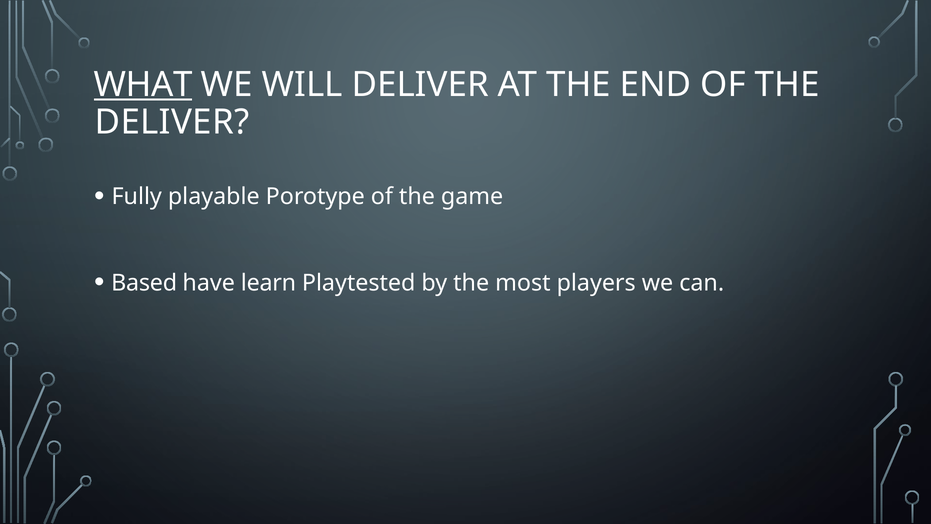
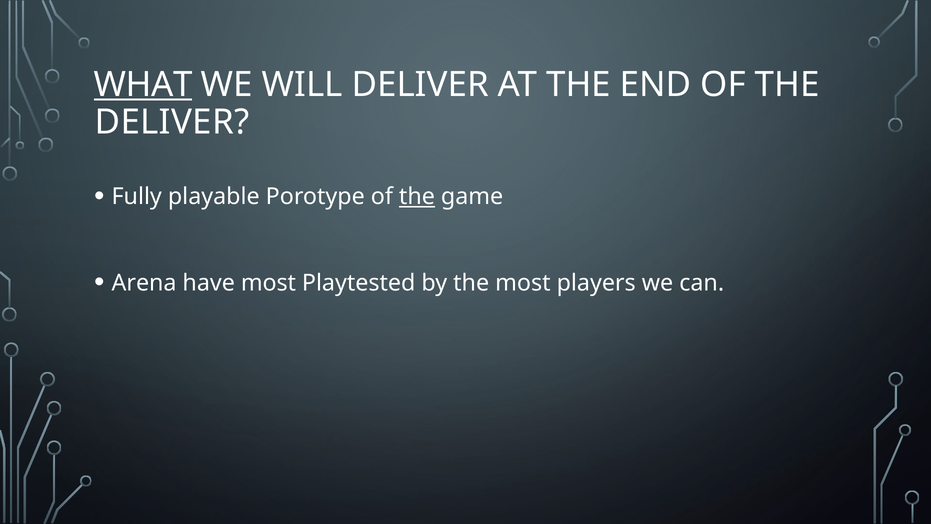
the underline: none -> present (417, 196)
Based: Based -> Arena (144, 283)
have learn: learn -> most (268, 283)
